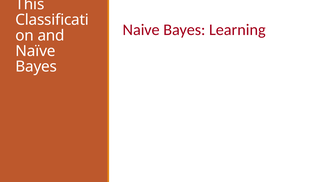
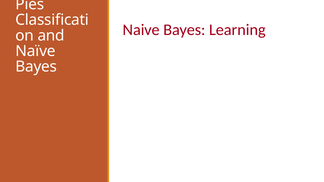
This: This -> Pies (30, 4)
